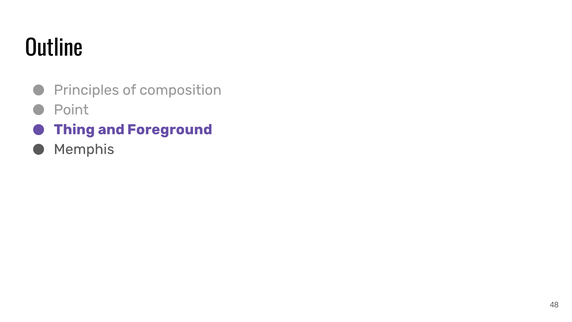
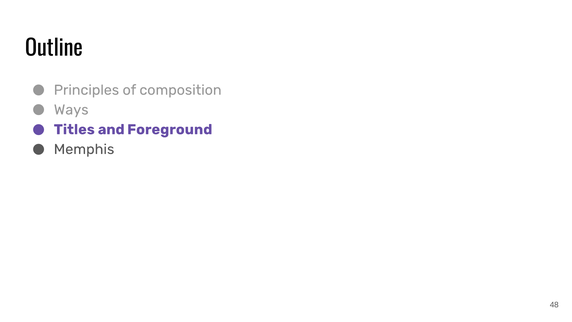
Point: Point -> Ways (71, 110)
Thing: Thing -> Titles (74, 129)
